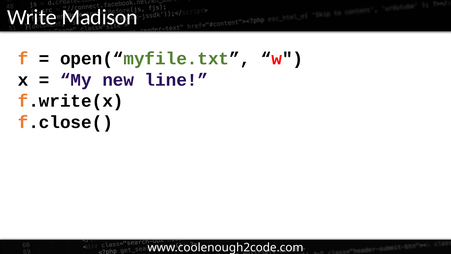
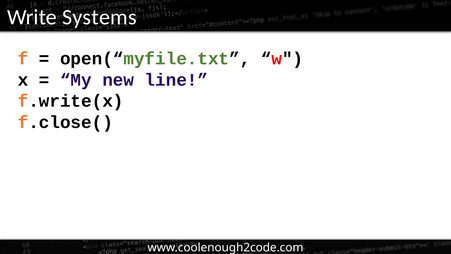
Madison: Madison -> Systems (99, 17)
